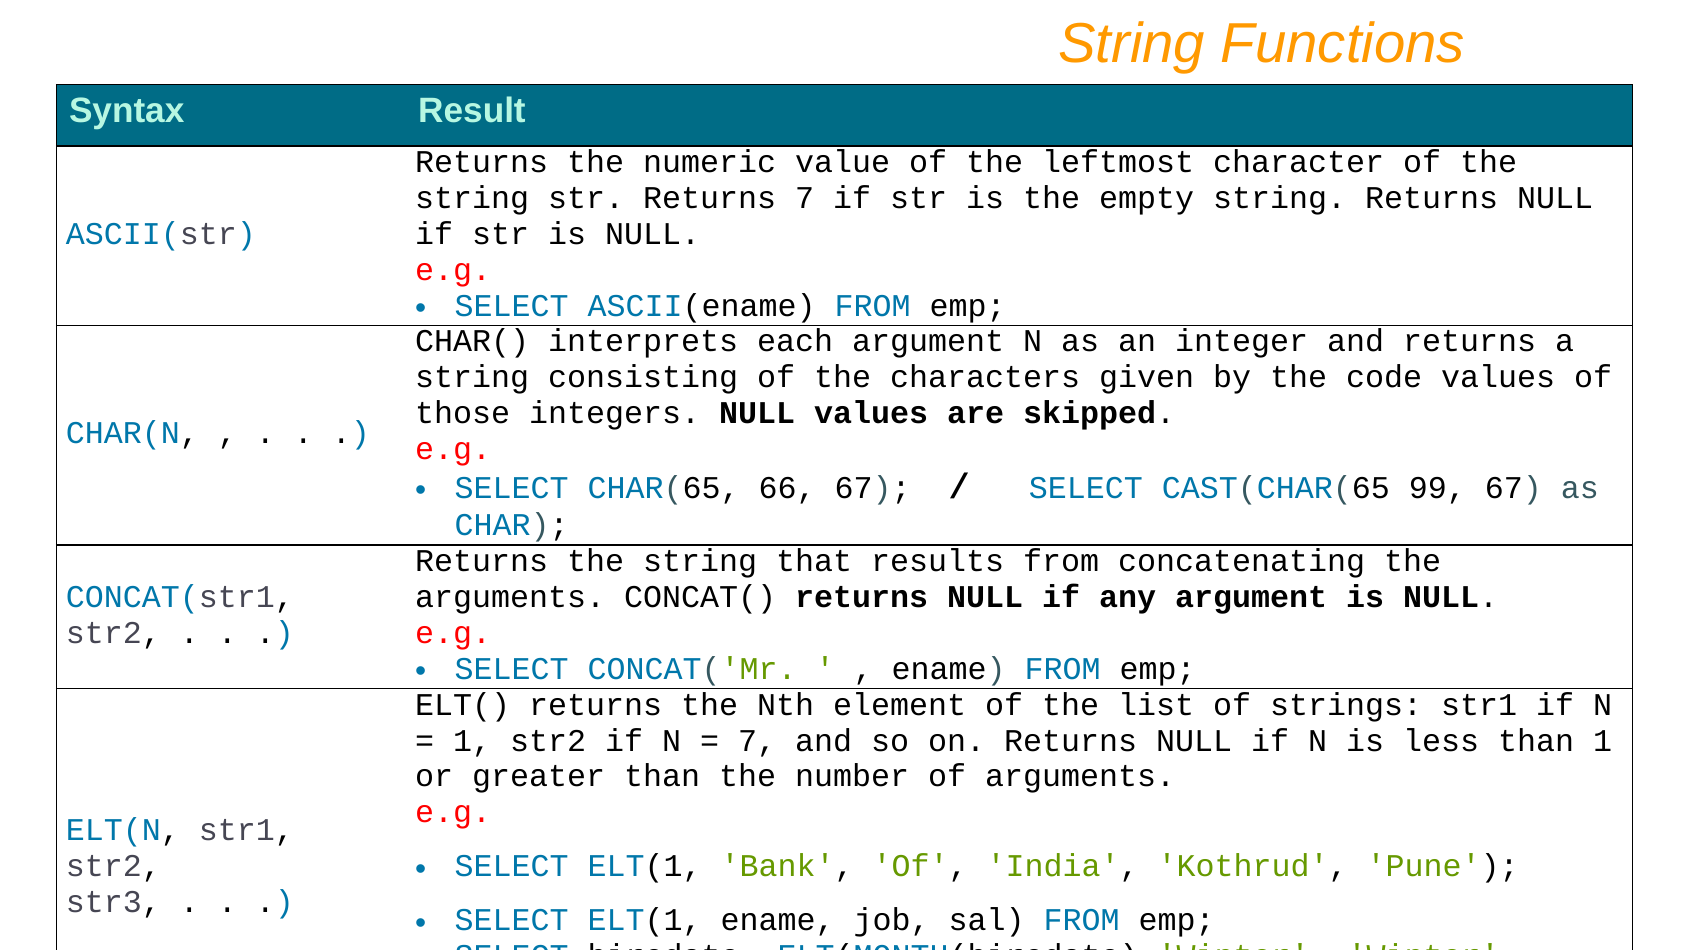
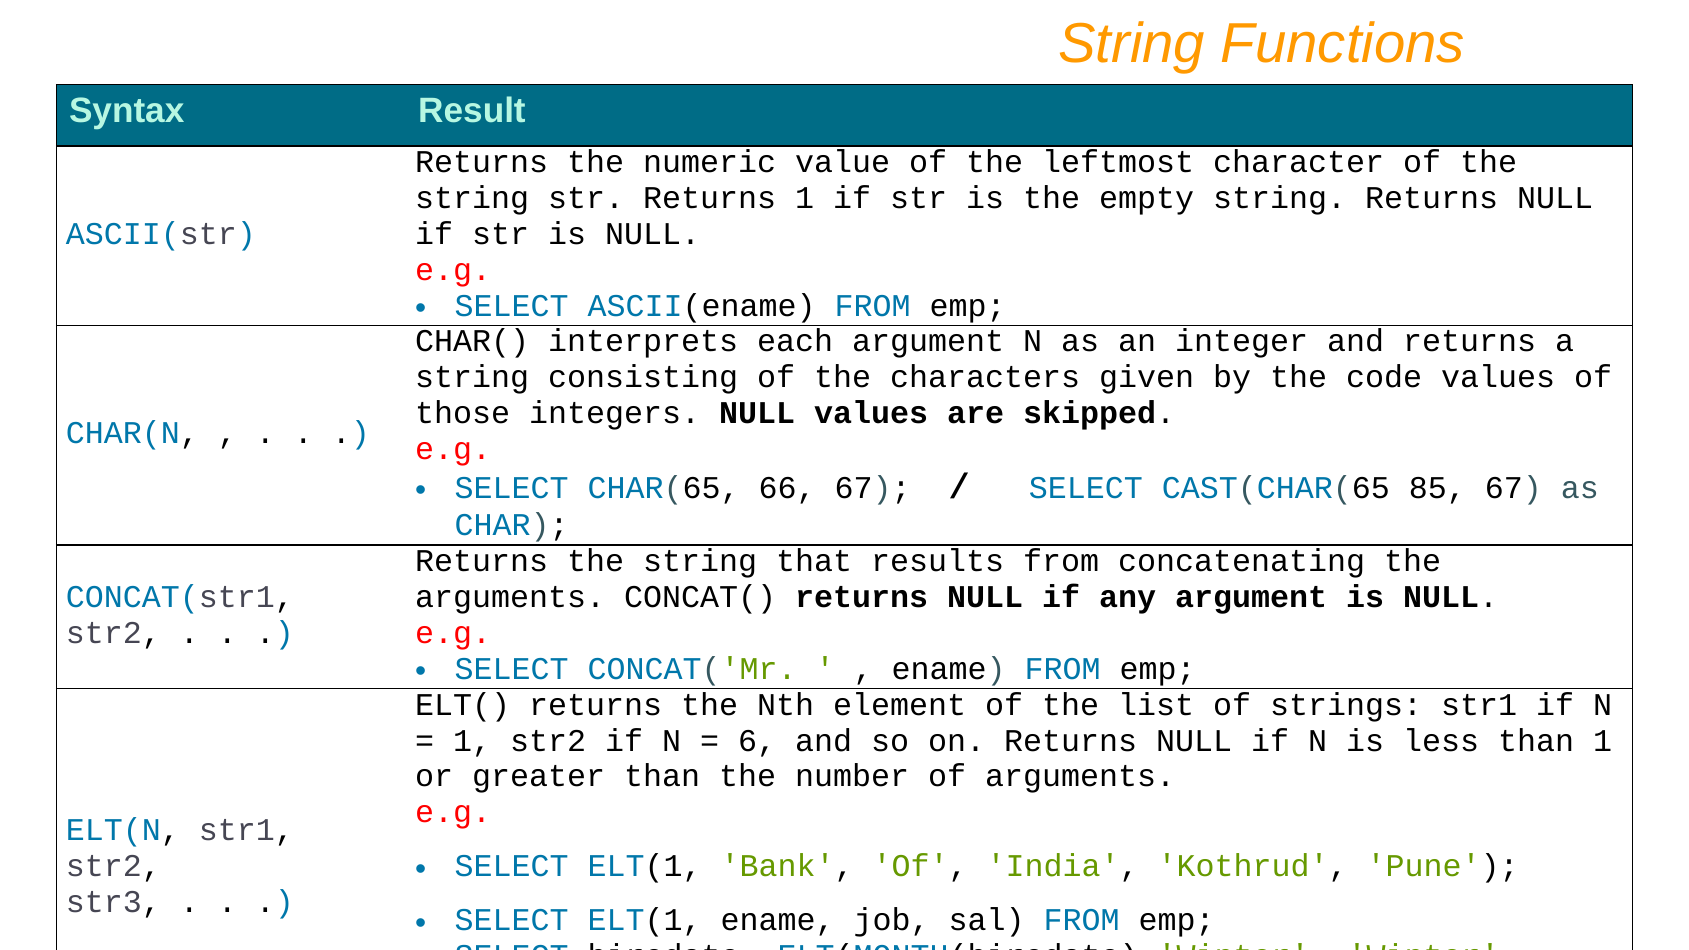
Returns 7: 7 -> 1 (805, 198)
99: 99 -> 85 (1437, 488)
7: 7 -> 6 (757, 741)
